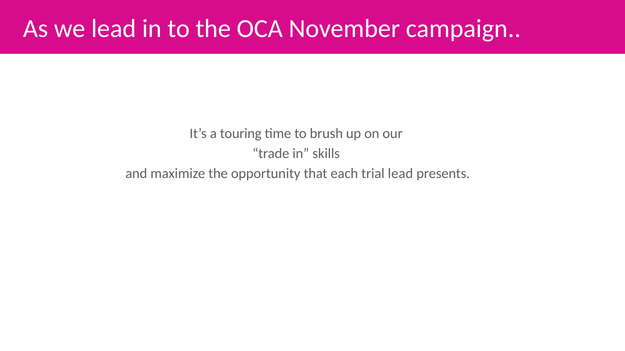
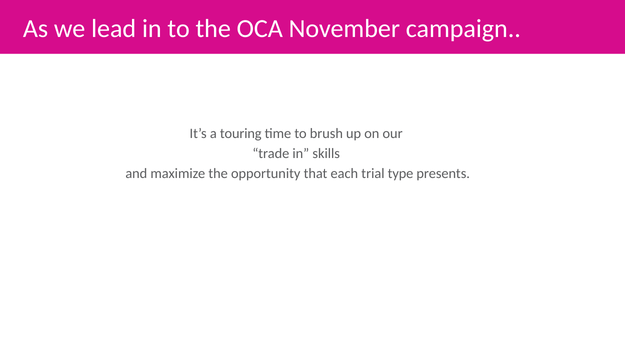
trial lead: lead -> type (401, 174)
